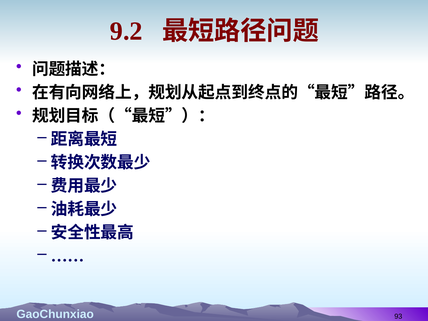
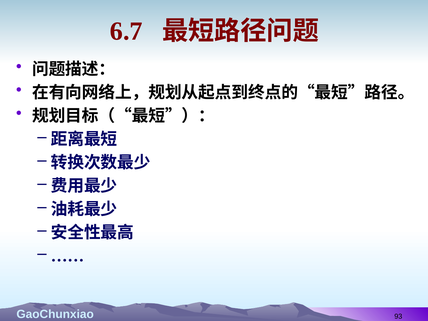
9.2: 9.2 -> 6.7 (126, 31)
